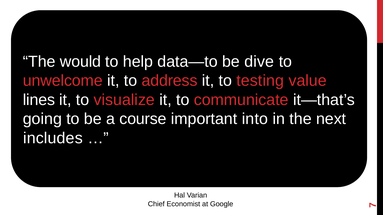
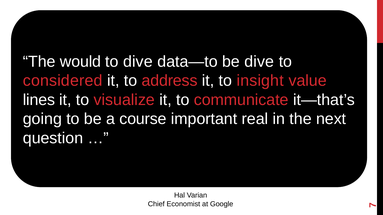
to help: help -> dive (138, 62)
unwelcome: unwelcome -> considered (63, 81)
testing: testing -> insight (260, 81)
into: into -> real (255, 119)
includes: includes -> question (53, 138)
